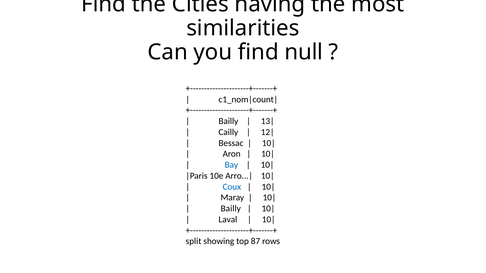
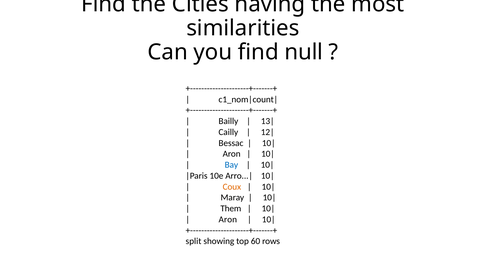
Coux colour: blue -> orange (232, 187)
Bailly: Bailly -> Them (231, 209)
Laval: Laval -> Aron (228, 220)
87: 87 -> 60 (256, 242)
